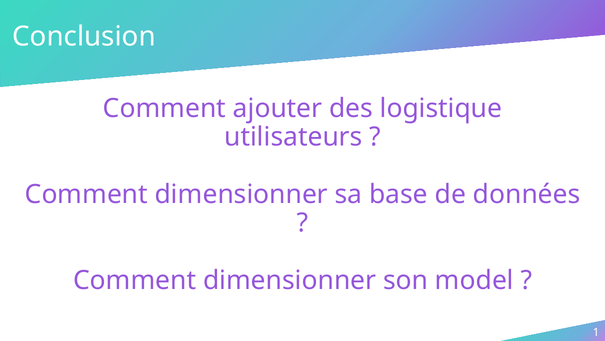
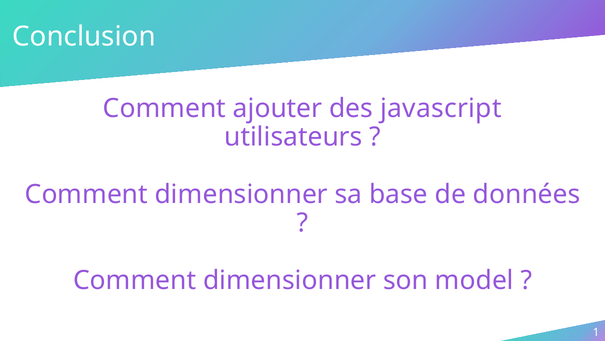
logistique: logistique -> javascript (441, 108)
